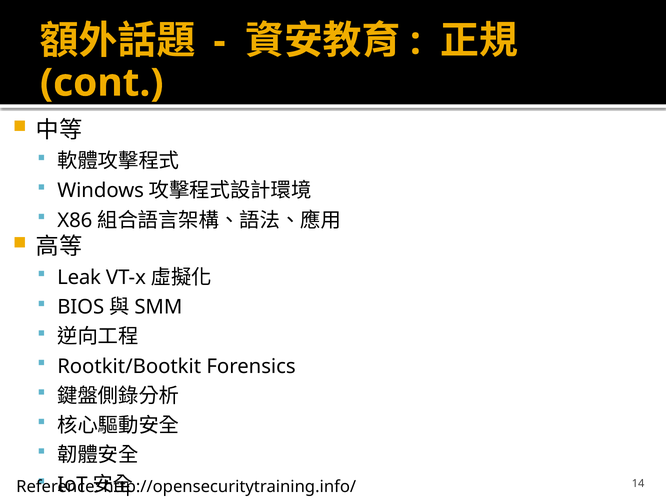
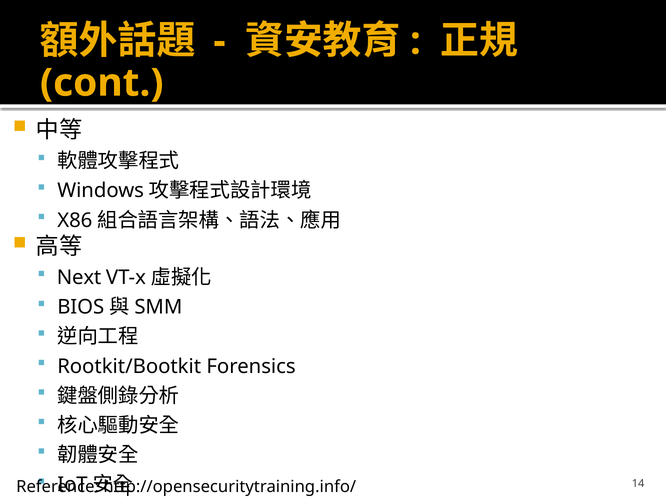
Leak: Leak -> Next (79, 278)
